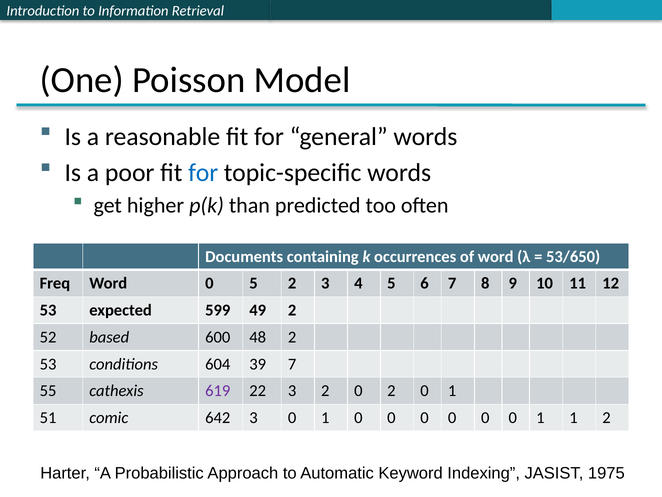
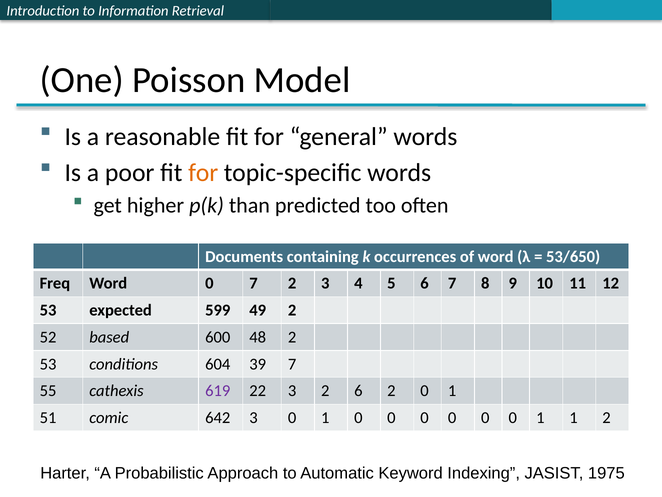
for colour: blue -> orange (203, 172)
0 5: 5 -> 7 (254, 283)
3 2 0: 0 -> 6 (358, 391)
